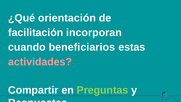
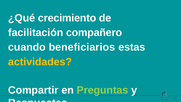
orientación: orientación -> crecimiento (67, 18)
incorporan: incorporan -> compañero (94, 33)
actividades colour: pink -> yellow (40, 62)
